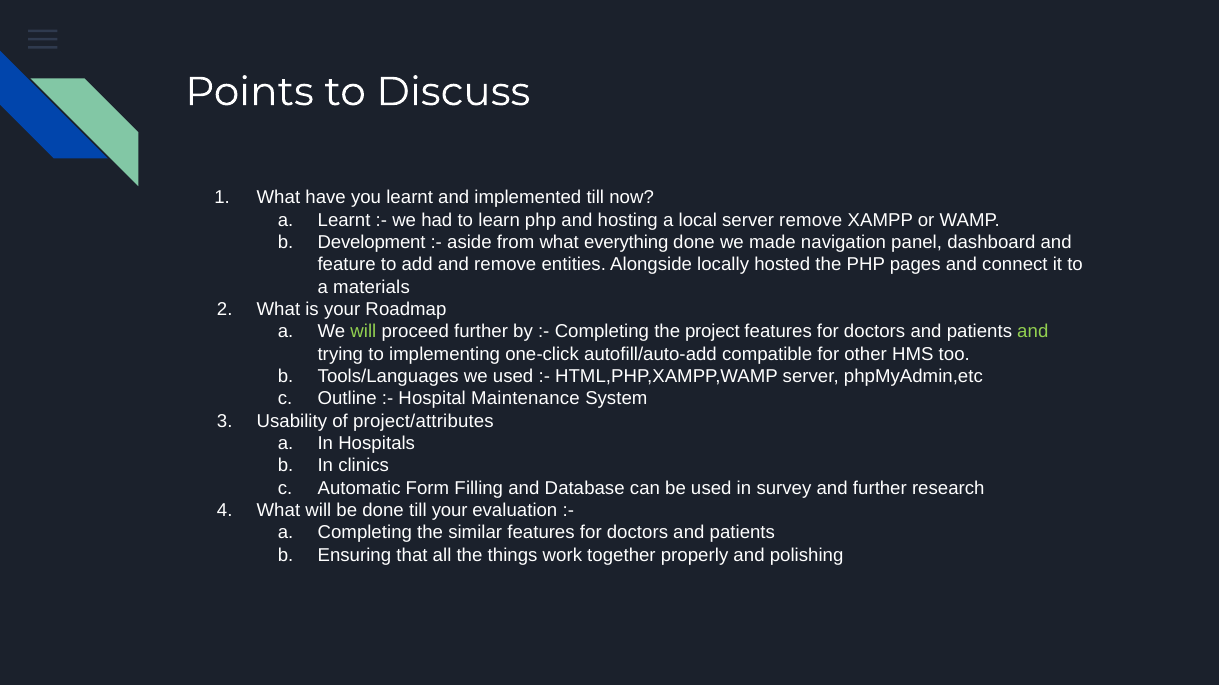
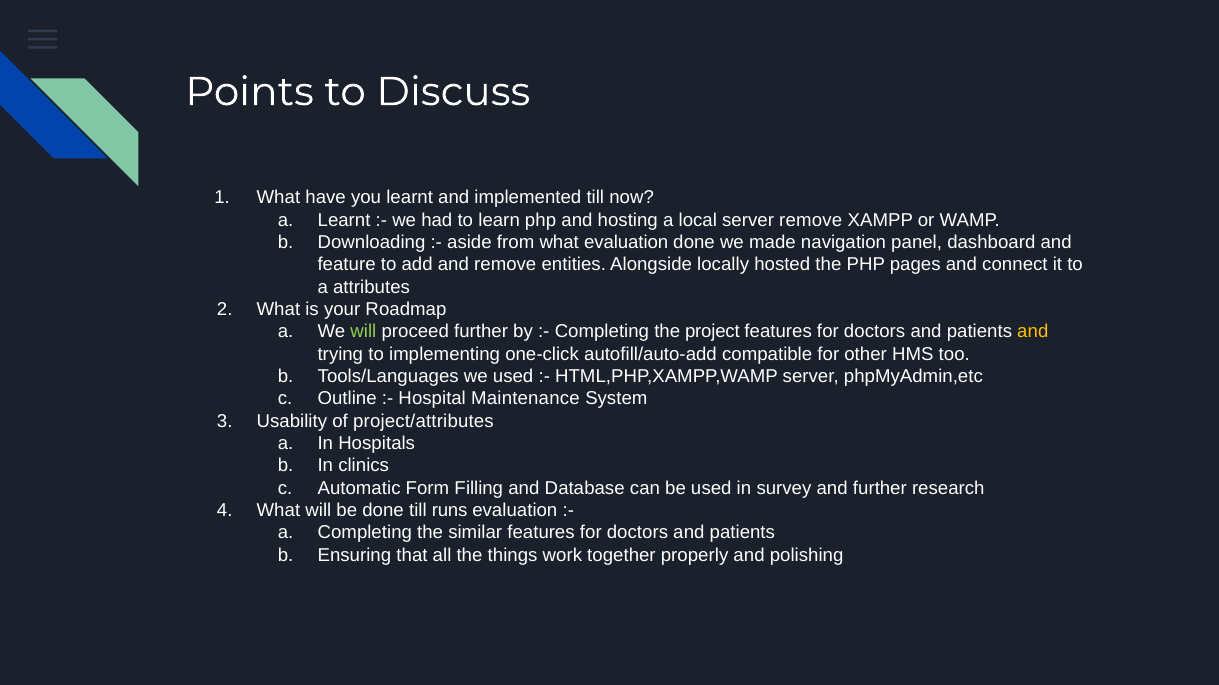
Development: Development -> Downloading (372, 242)
what everything: everything -> evaluation (626, 242)
materials: materials -> attributes (372, 287)
and colour: light green -> yellow (1033, 332)
till your: your -> runs (450, 511)
